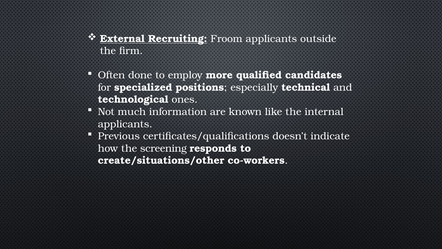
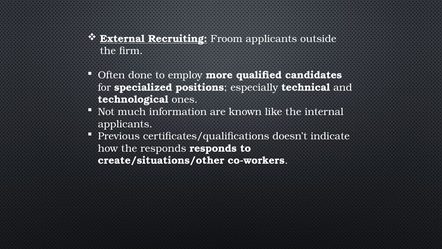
the screening: screening -> responds (163, 148)
